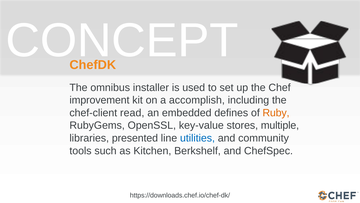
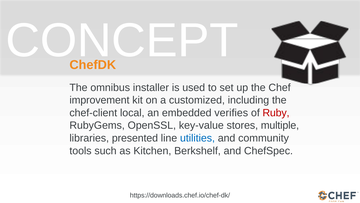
accomplish: accomplish -> customized (197, 100)
read: read -> local (132, 113)
defines: defines -> verifies (231, 113)
Ruby colour: orange -> red (276, 113)
